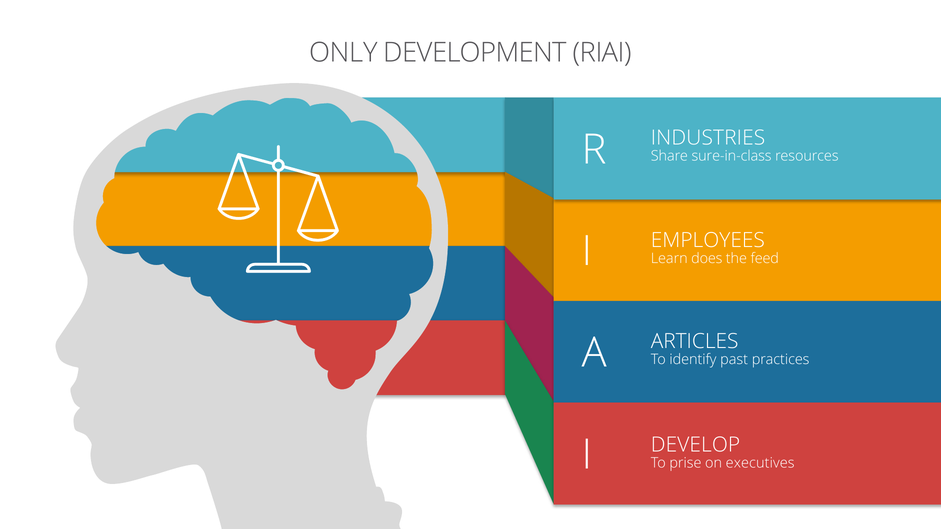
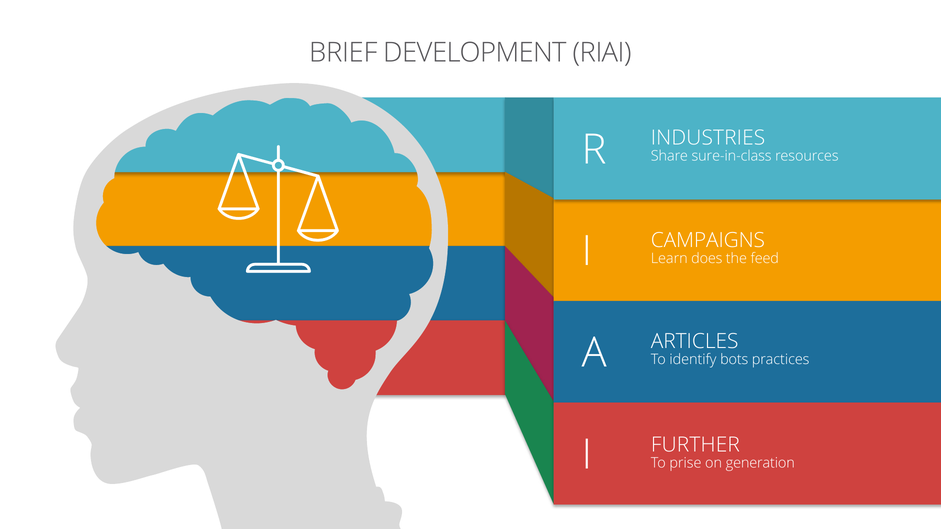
ONLY: ONLY -> BRIEF (343, 53)
EMPLOYEES: EMPLOYEES -> CAMPAIGNS (708, 240)
past: past -> bots (734, 360)
DEVELOP: DEVELOP -> FURTHER (695, 445)
executives: executives -> generation (760, 463)
